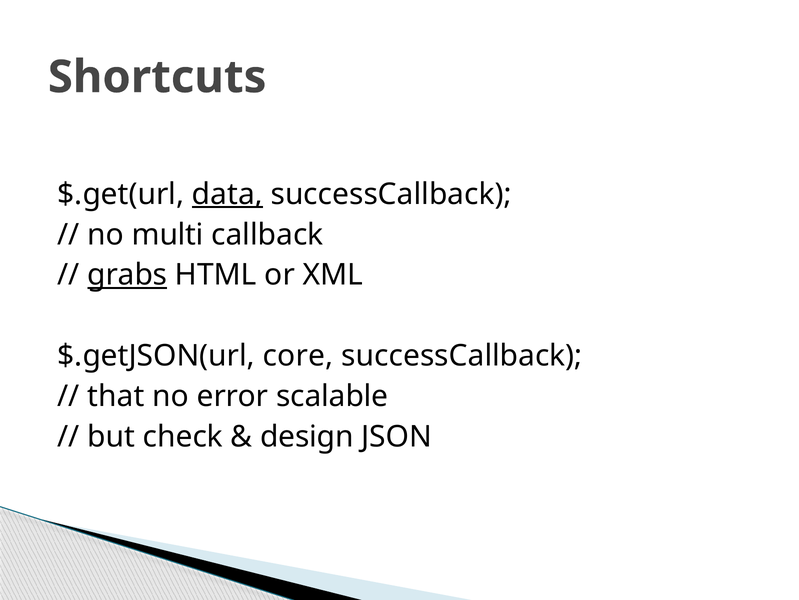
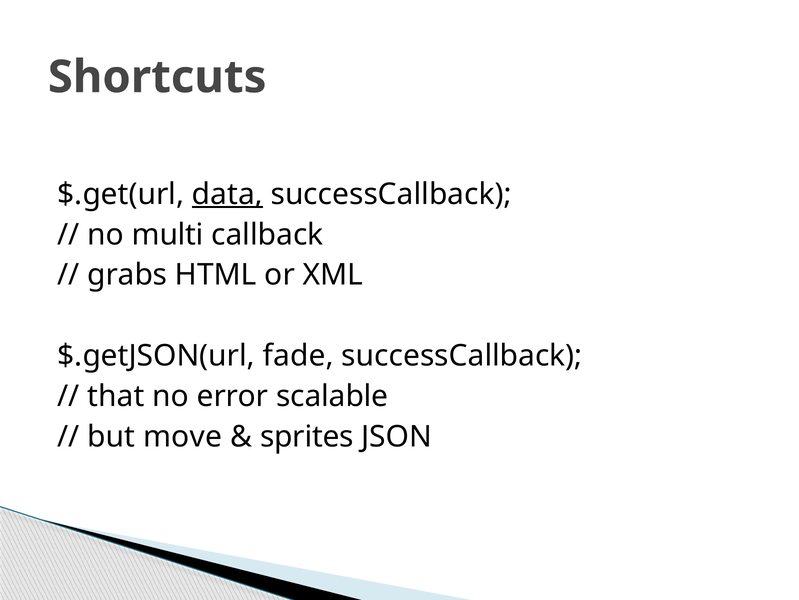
grabs underline: present -> none (127, 275)
core: core -> fade (298, 356)
check: check -> move (183, 436)
design: design -> sprites (307, 436)
